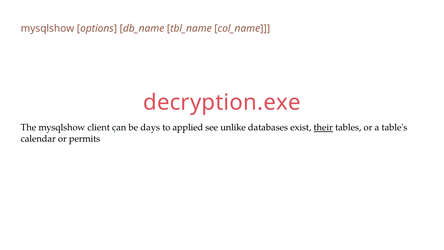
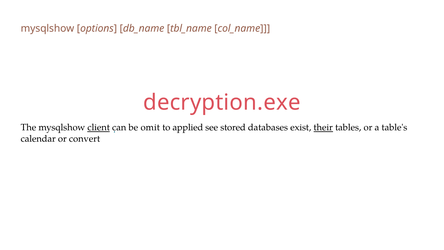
client underline: none -> present (99, 127)
days: days -> omit (150, 127)
unlike: unlike -> stored (233, 127)
permits: permits -> convert (85, 139)
